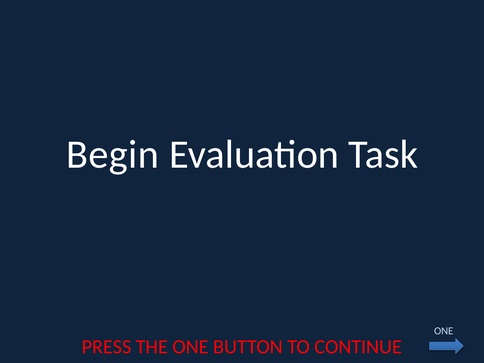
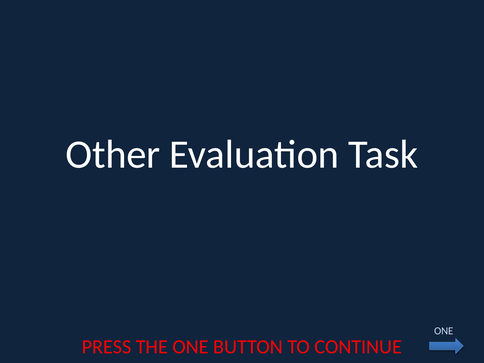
Begin: Begin -> Other (113, 154)
